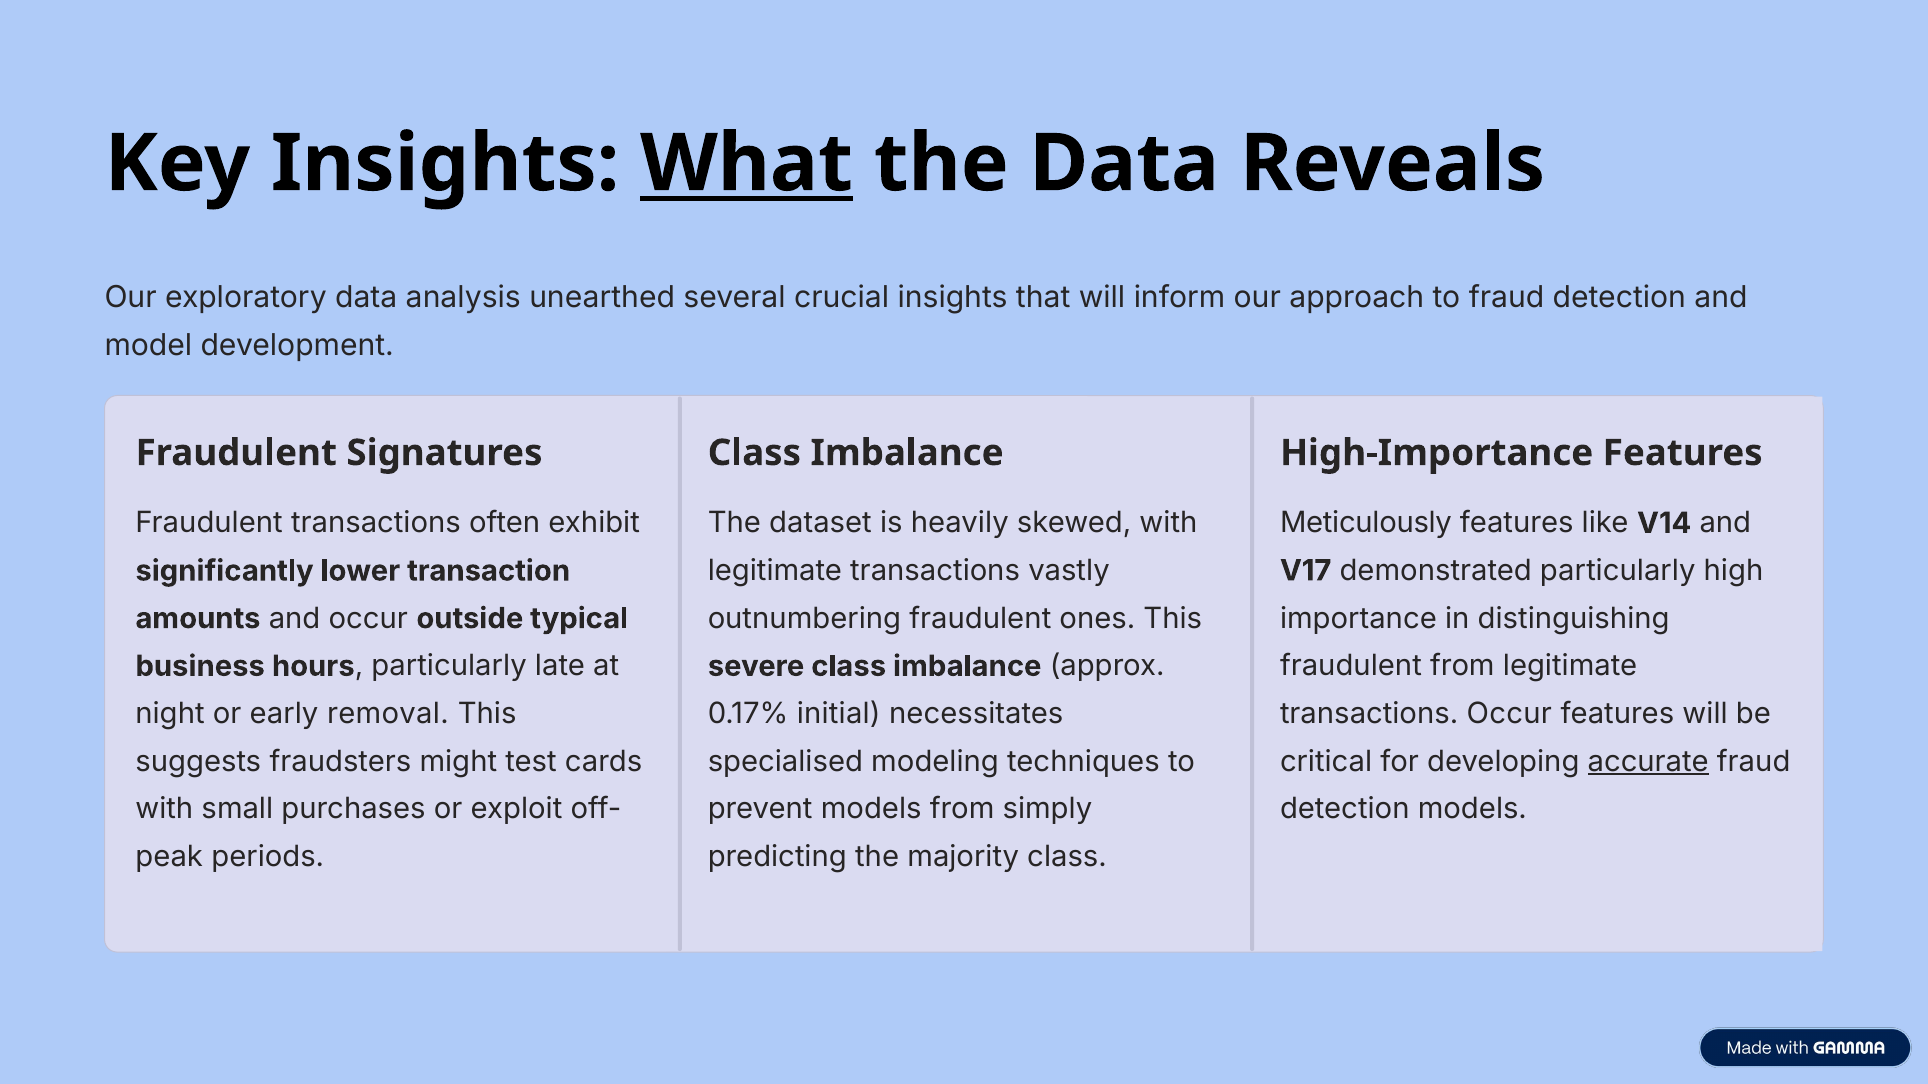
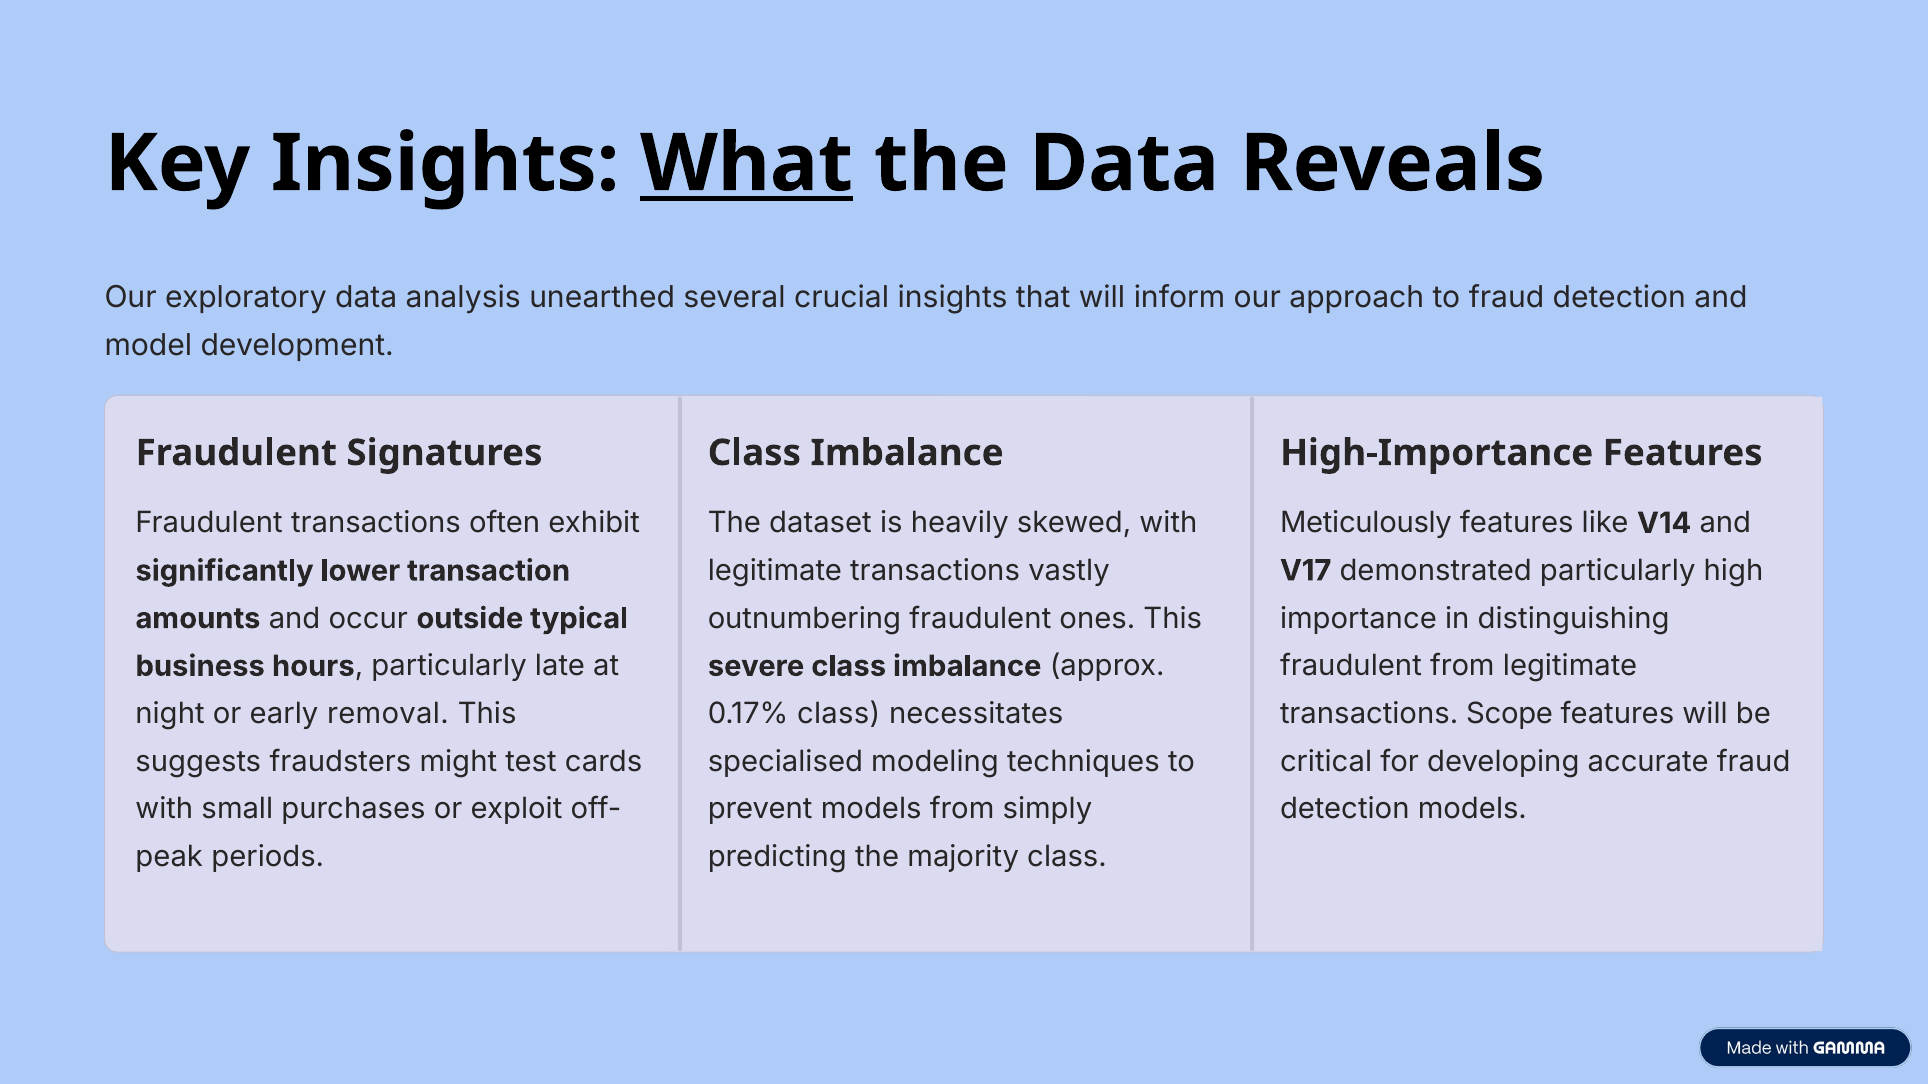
0.17% initial: initial -> class (839, 714)
transactions Occur: Occur -> Scope (1510, 714)
accurate underline: present -> none (1648, 762)
